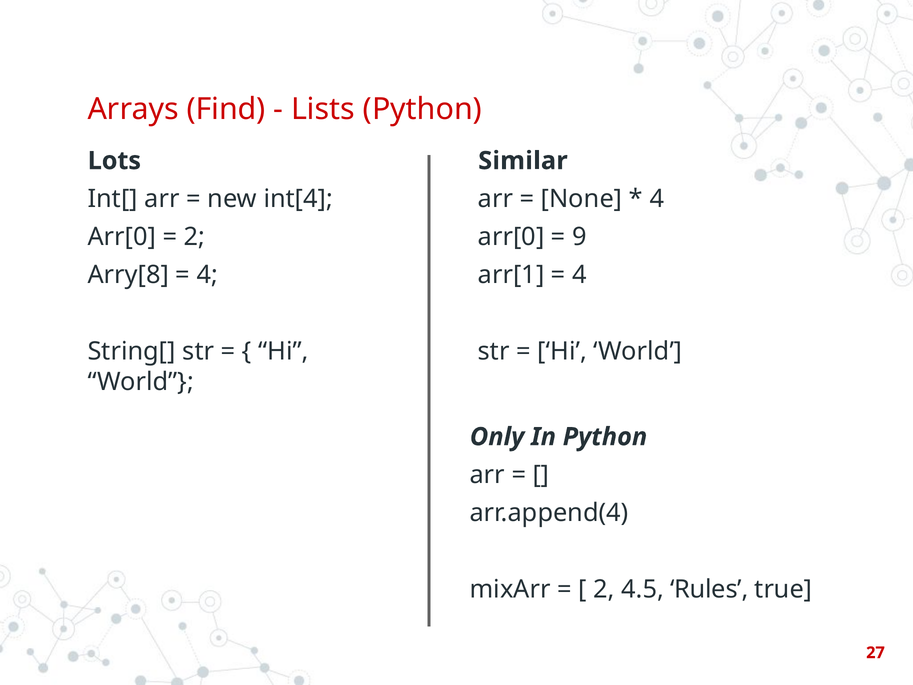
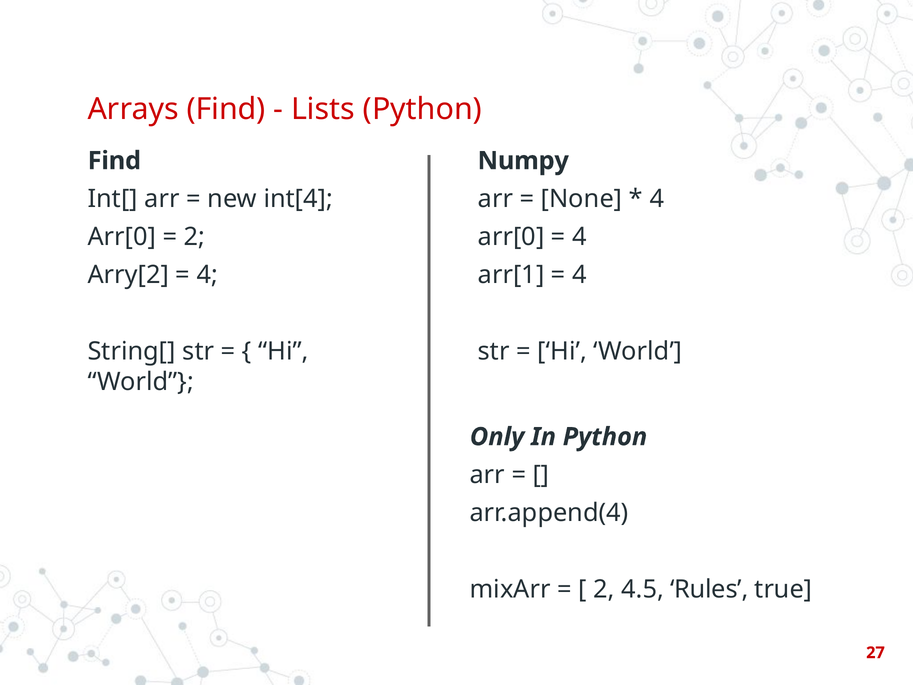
Lots: Lots -> Find (114, 161)
Similar: Similar -> Numpy (523, 161)
9: 9 -> 4 (579, 237)
Arry[8: Arry[8 -> Arry[2 (128, 275)
